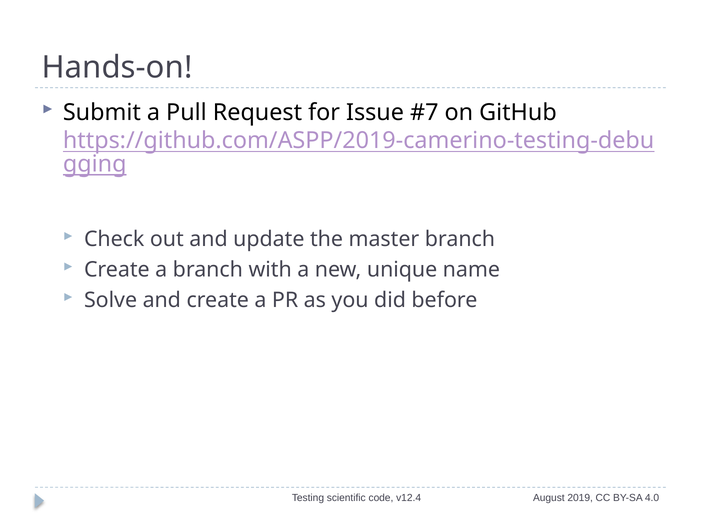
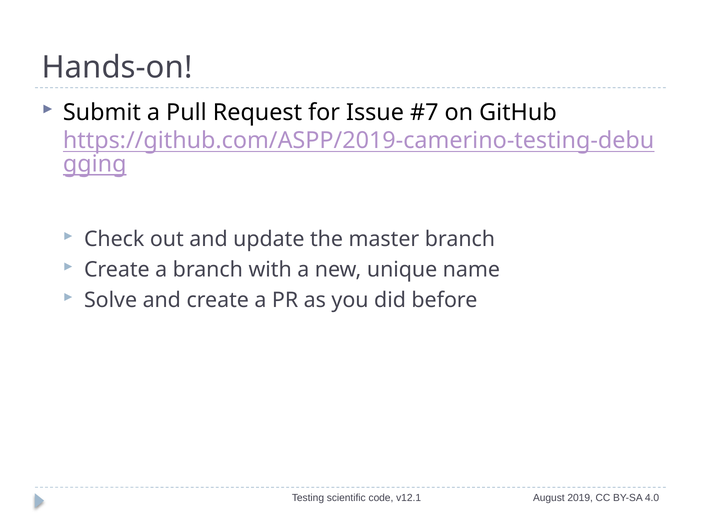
v12.4: v12.4 -> v12.1 (409, 498)
